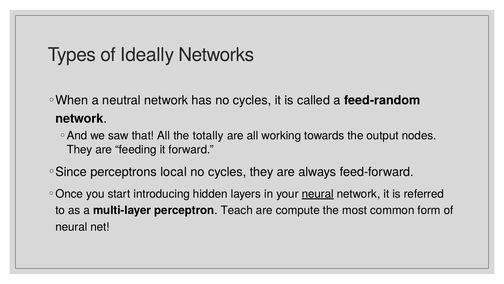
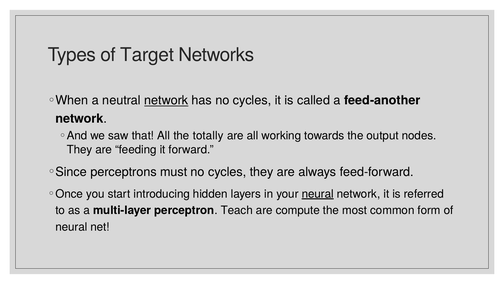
Ideally: Ideally -> Target (147, 55)
network underline: none -> present (166, 100)
feed-random: feed-random -> feed-another (382, 100)
local: local -> must (174, 172)
